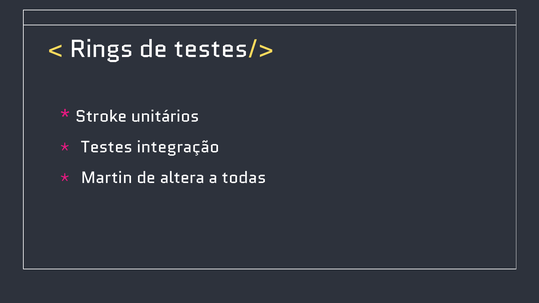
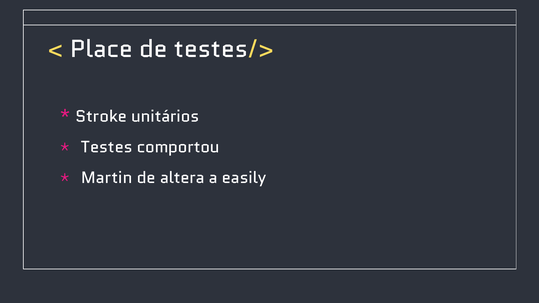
Rings: Rings -> Place (102, 49)
integração: integração -> comportou (178, 147)
todas: todas -> easily (244, 178)
